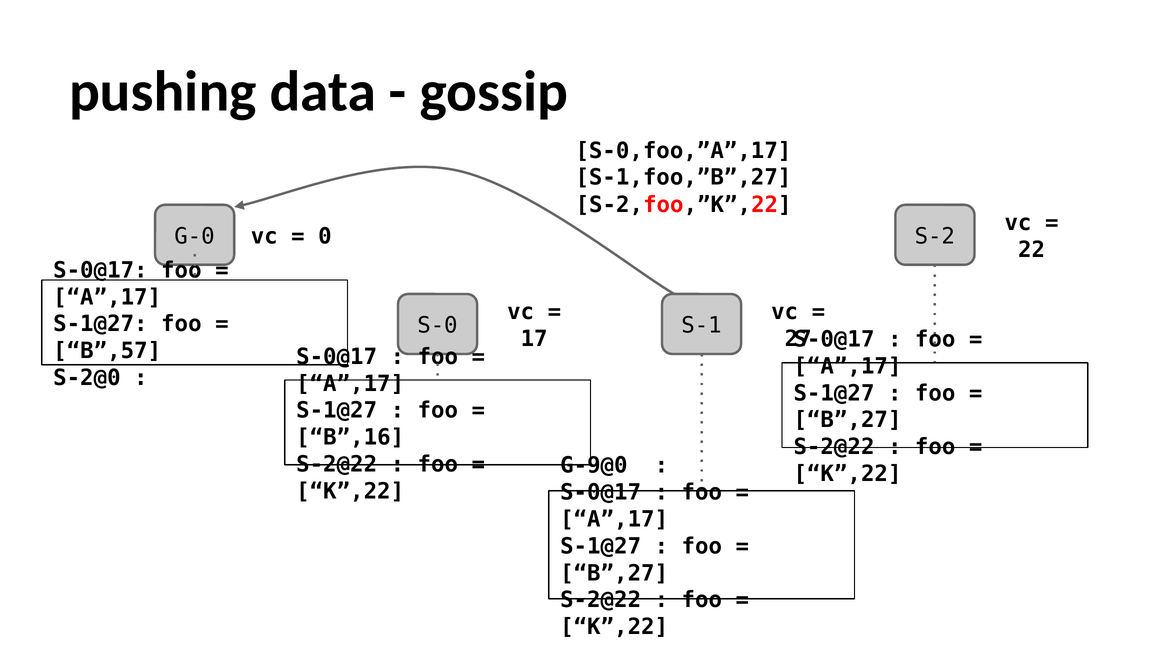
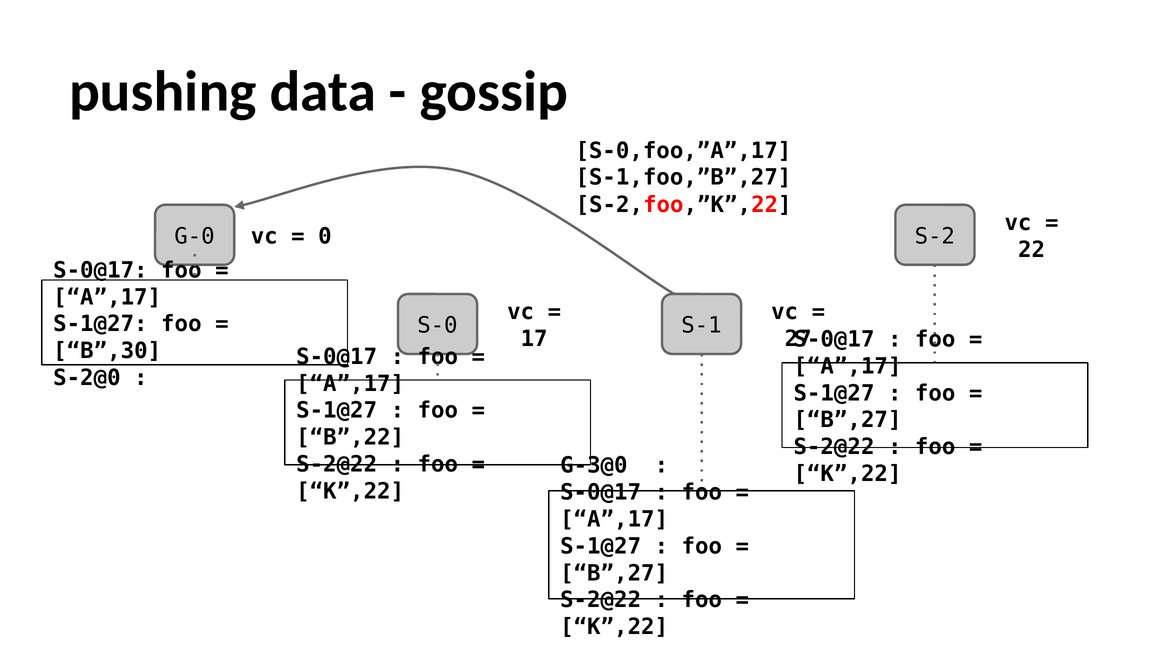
B”,57: B”,57 -> B”,30 (107, 351)
B”,16: B”,16 -> B”,22 (350, 437)
G-9@0: G-9@0 -> G-3@0 (594, 465)
